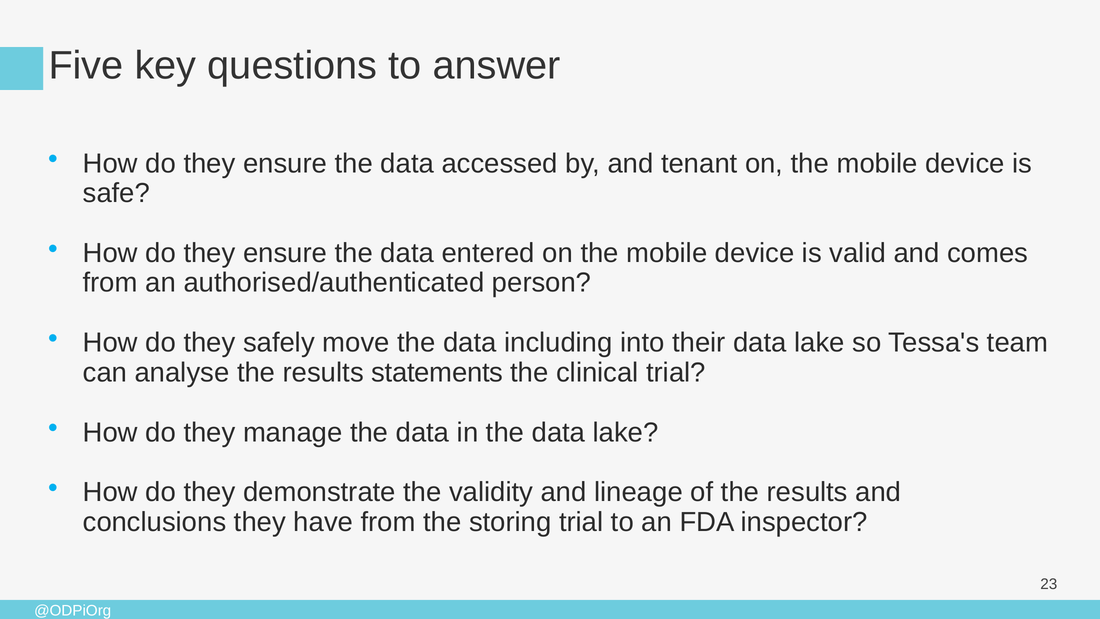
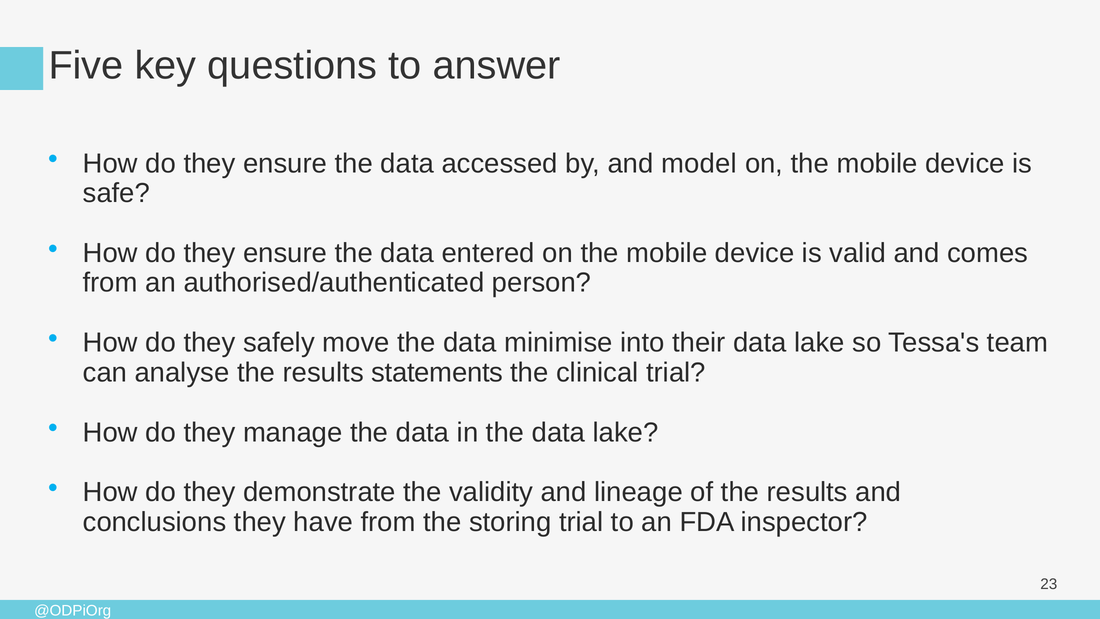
tenant: tenant -> model (699, 164)
including: including -> minimise (558, 343)
